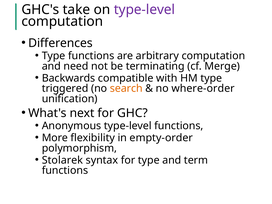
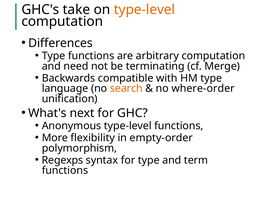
type-level colour: purple -> orange (144, 10)
triggered: triggered -> language (65, 88)
Stolarek: Stolarek -> Regexps (62, 160)
